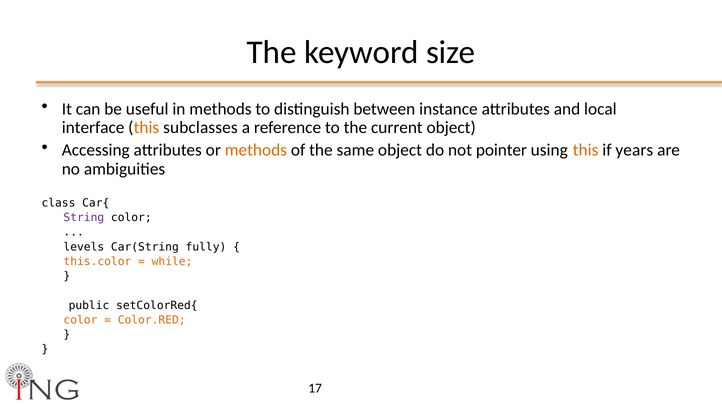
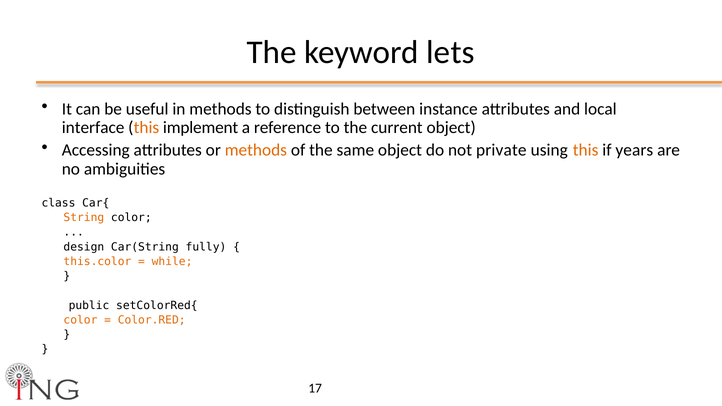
size: size -> lets (450, 52)
subclasses: subclasses -> implement (201, 128)
pointer: pointer -> private (501, 150)
String colour: purple -> orange (84, 218)
levels: levels -> design (84, 247)
